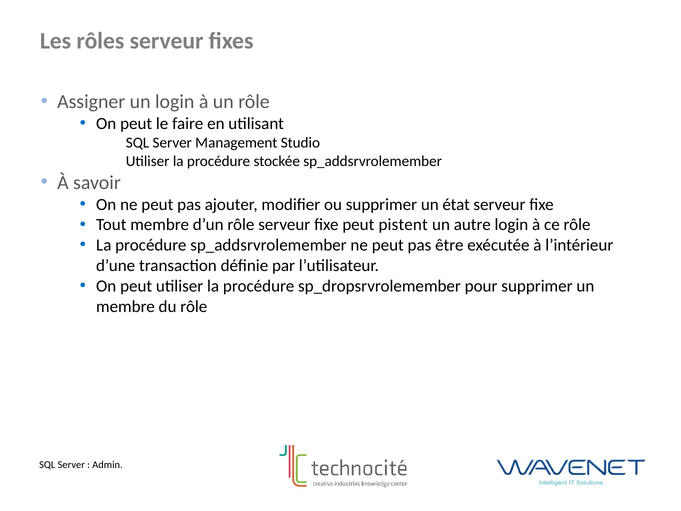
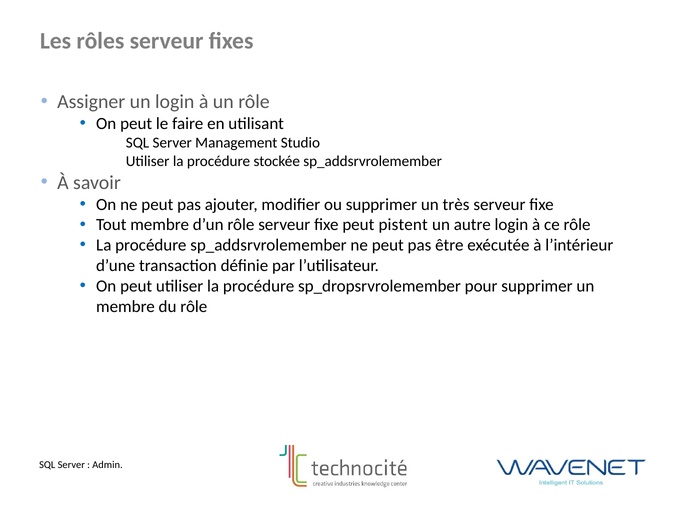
état: état -> très (456, 204)
